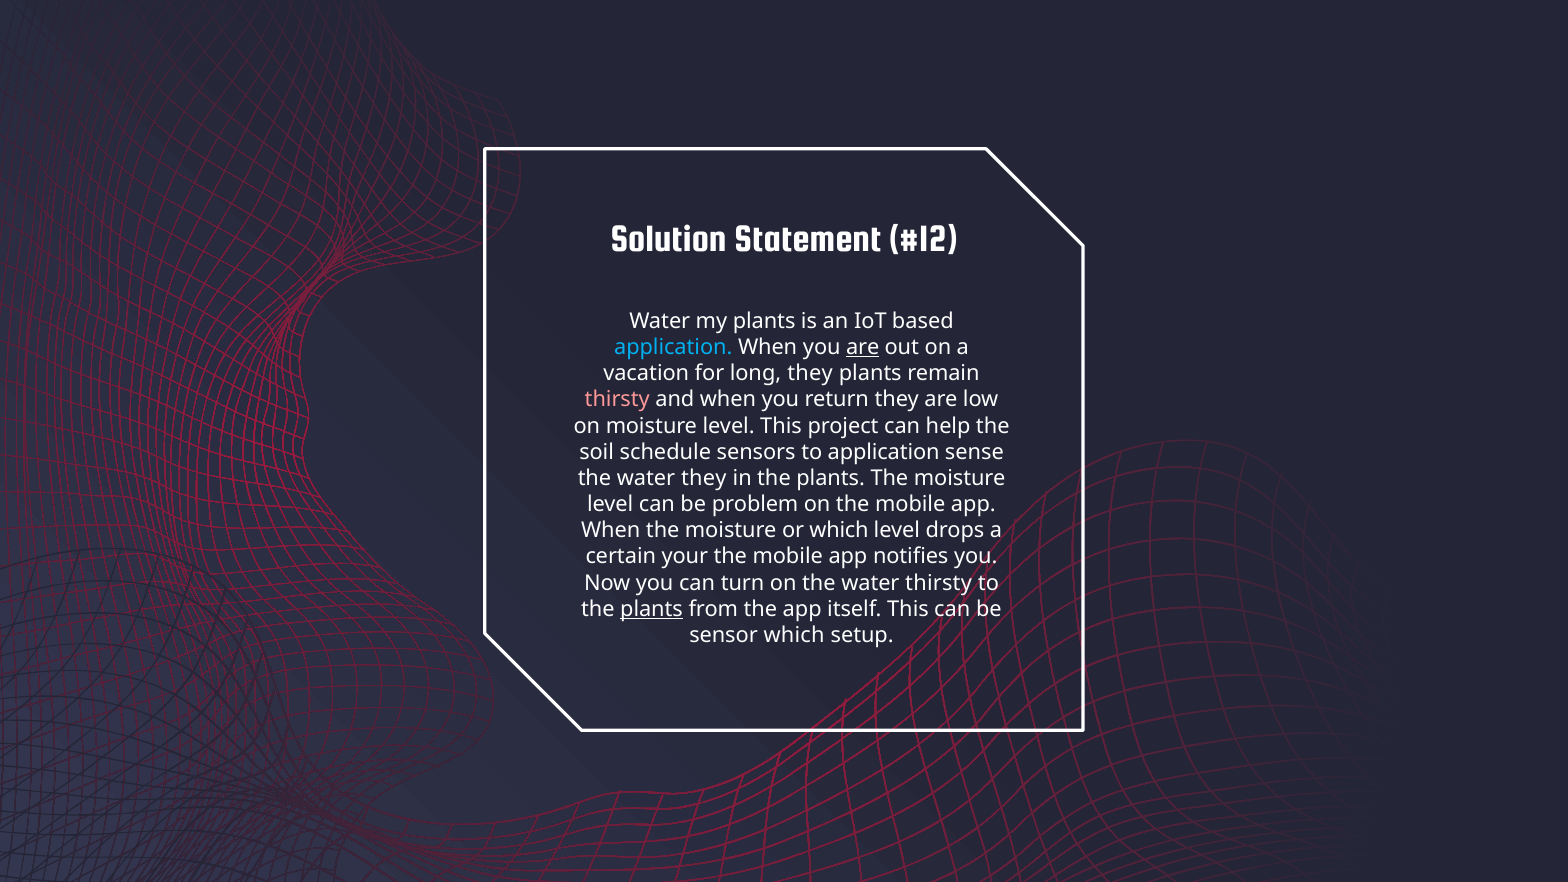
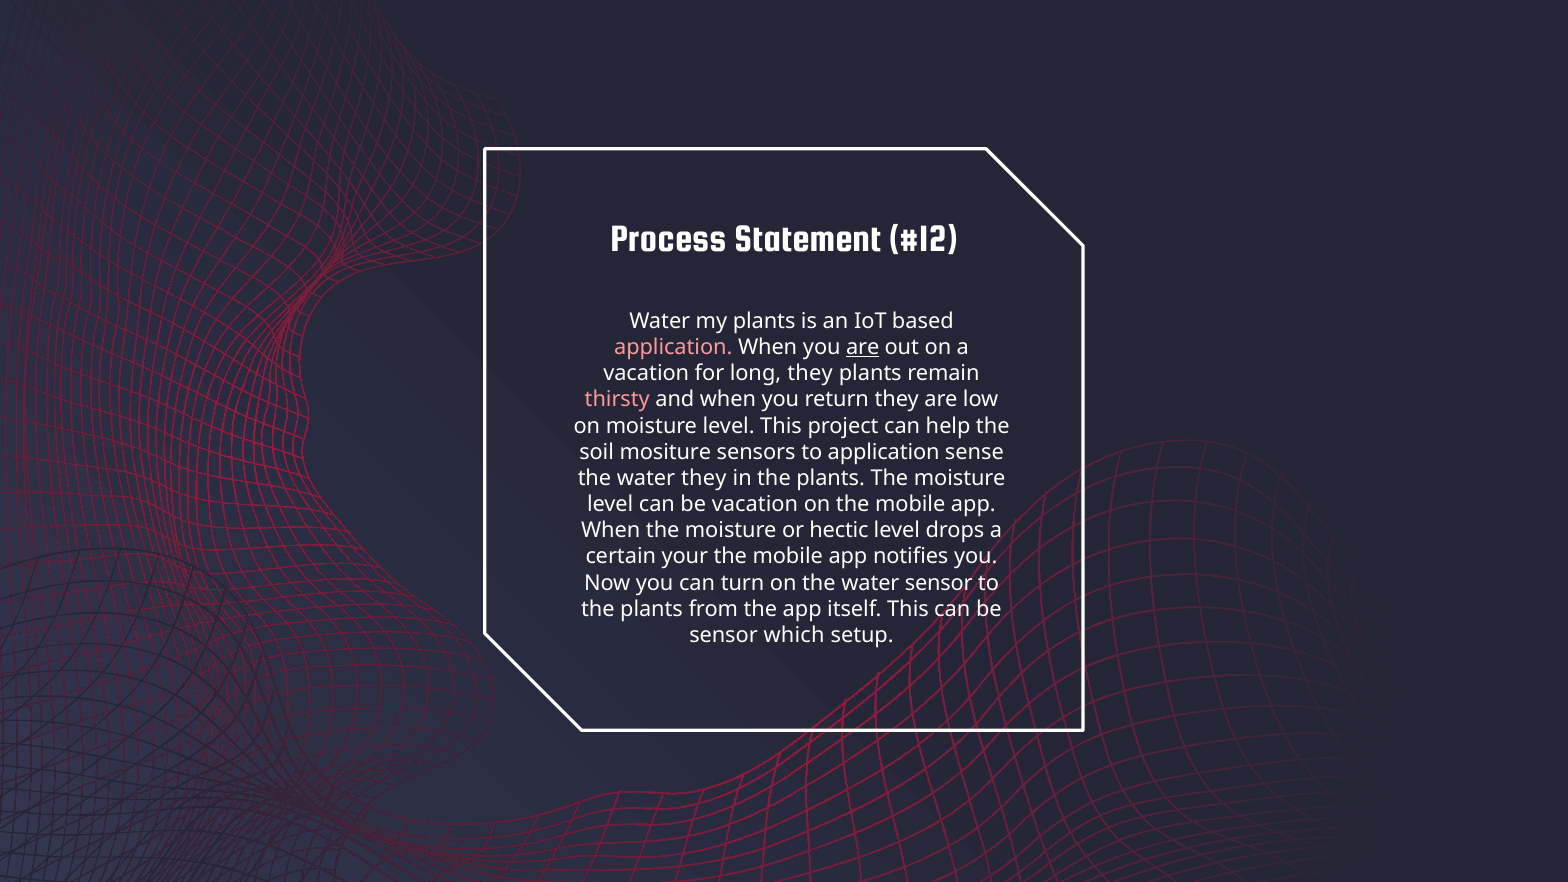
Solution: Solution -> Process (668, 238)
application colour: light blue -> pink (673, 347)
schedule: schedule -> mositure (665, 452)
be problem: problem -> vacation (755, 504)
or which: which -> hectic (839, 531)
water thirsty: thirsty -> sensor (939, 583)
plants underline: present -> none (652, 609)
